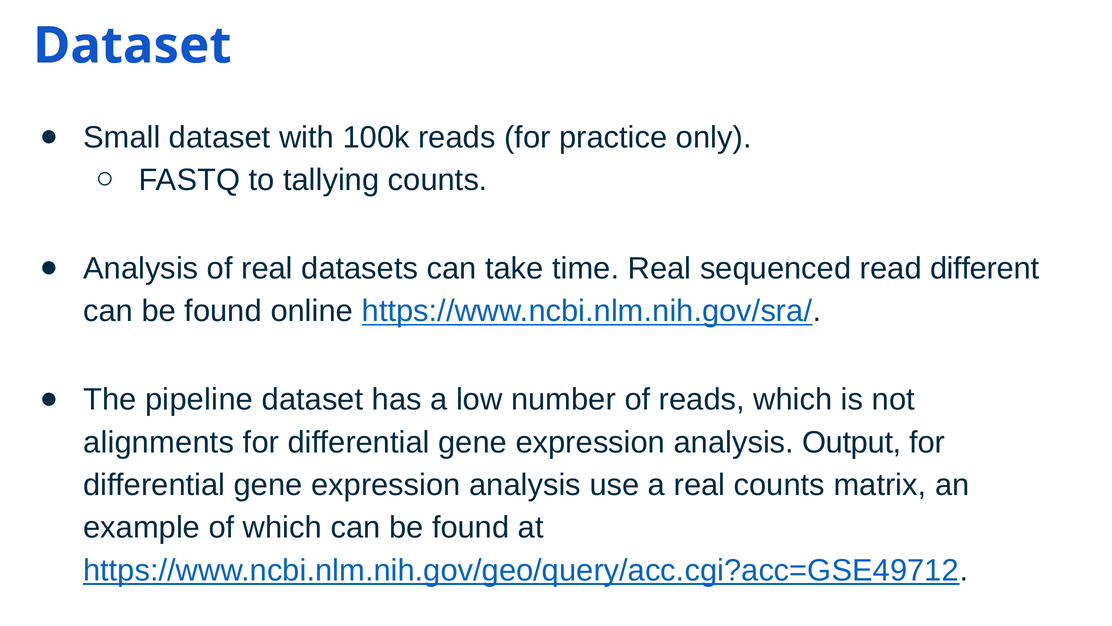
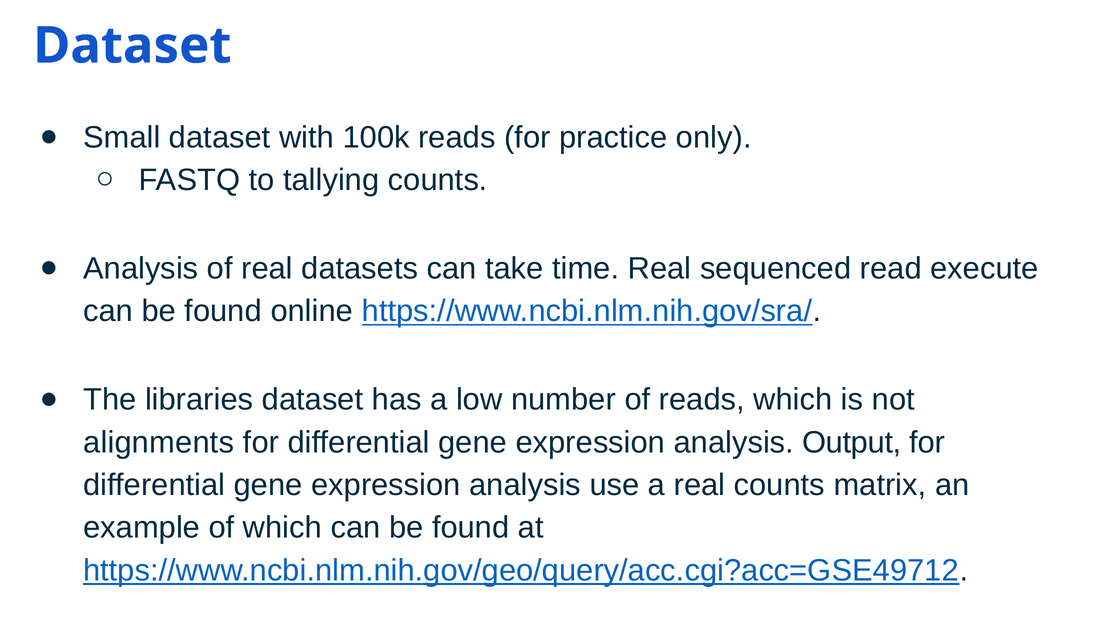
different: different -> execute (984, 268)
pipeline: pipeline -> libraries (199, 399)
